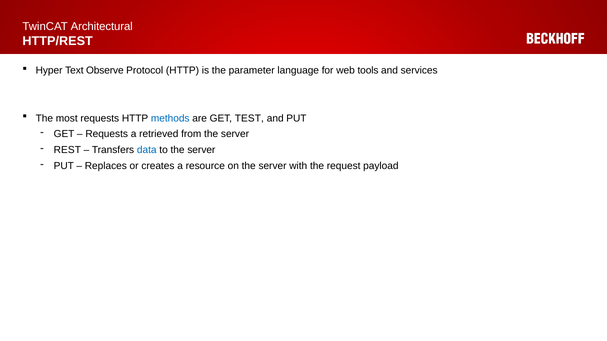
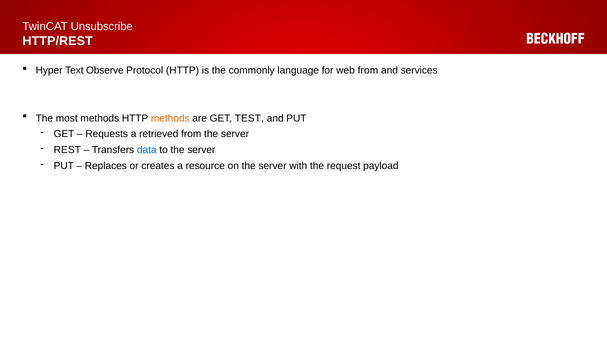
Architectural: Architectural -> Unsubscribe (102, 27)
parameter: parameter -> commonly (252, 71)
web tools: tools -> from (368, 71)
most requests: requests -> methods (100, 118)
methods colour: blue -> orange (170, 118)
